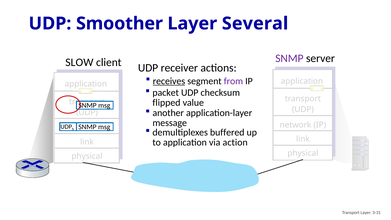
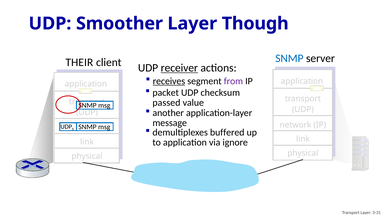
Several: Several -> Though (255, 24)
SNMP colour: purple -> blue (289, 58)
SLOW: SLOW -> THEIR (79, 62)
receiver underline: none -> present (179, 68)
flipped: flipped -> passed (166, 103)
action: action -> ignore (235, 142)
